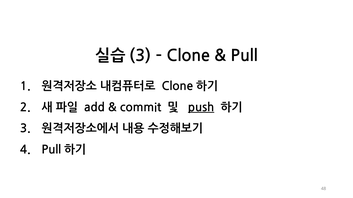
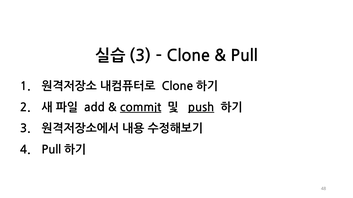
commit underline: none -> present (141, 108)
